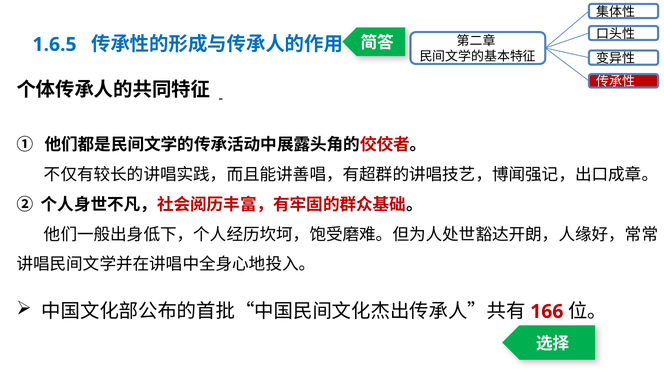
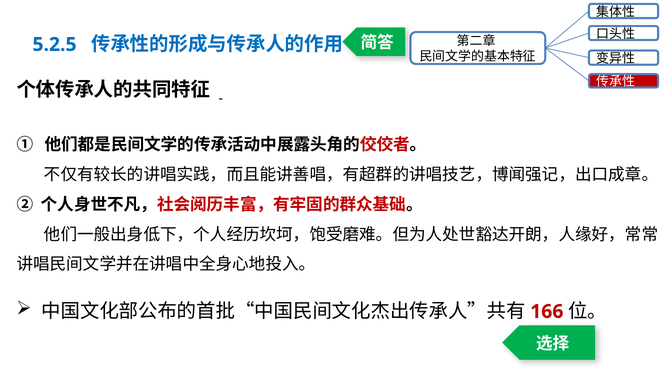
1.6.5: 1.6.5 -> 5.2.5 (55, 44)
